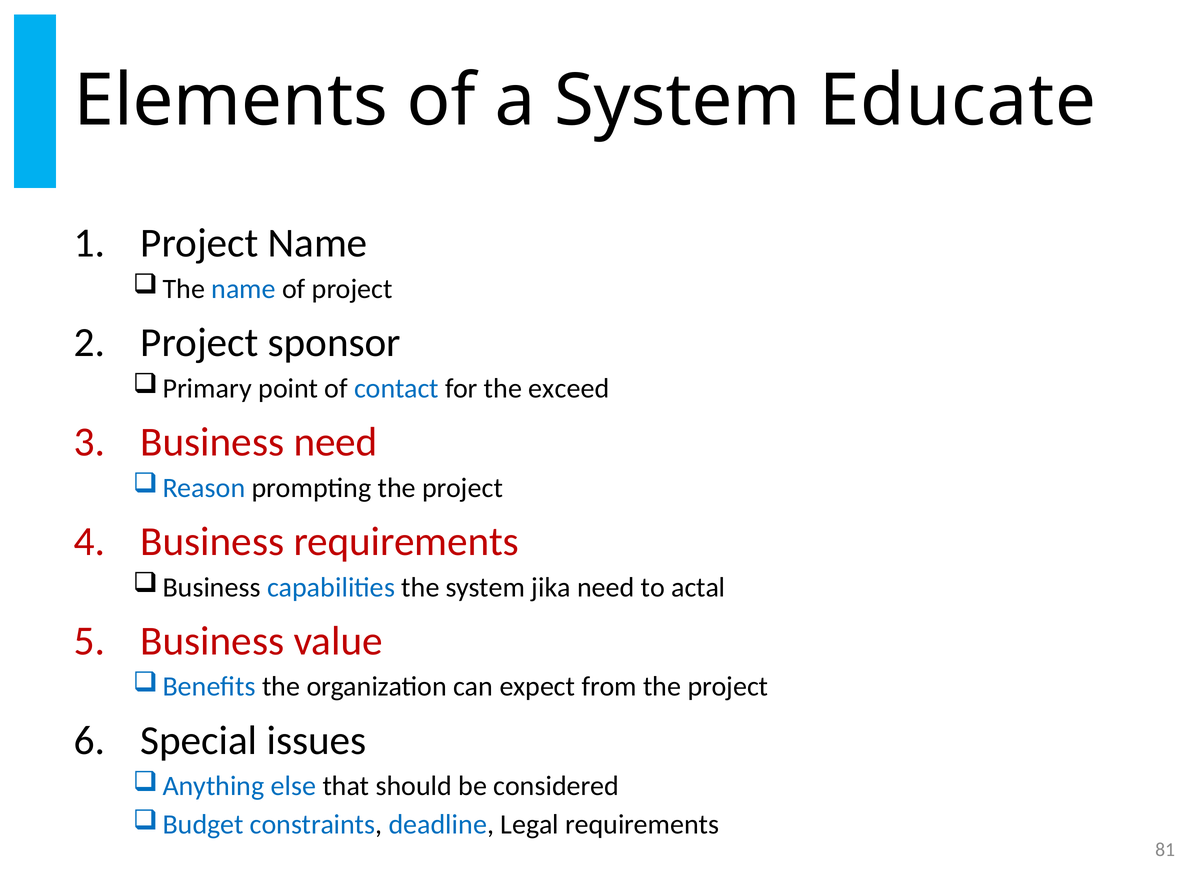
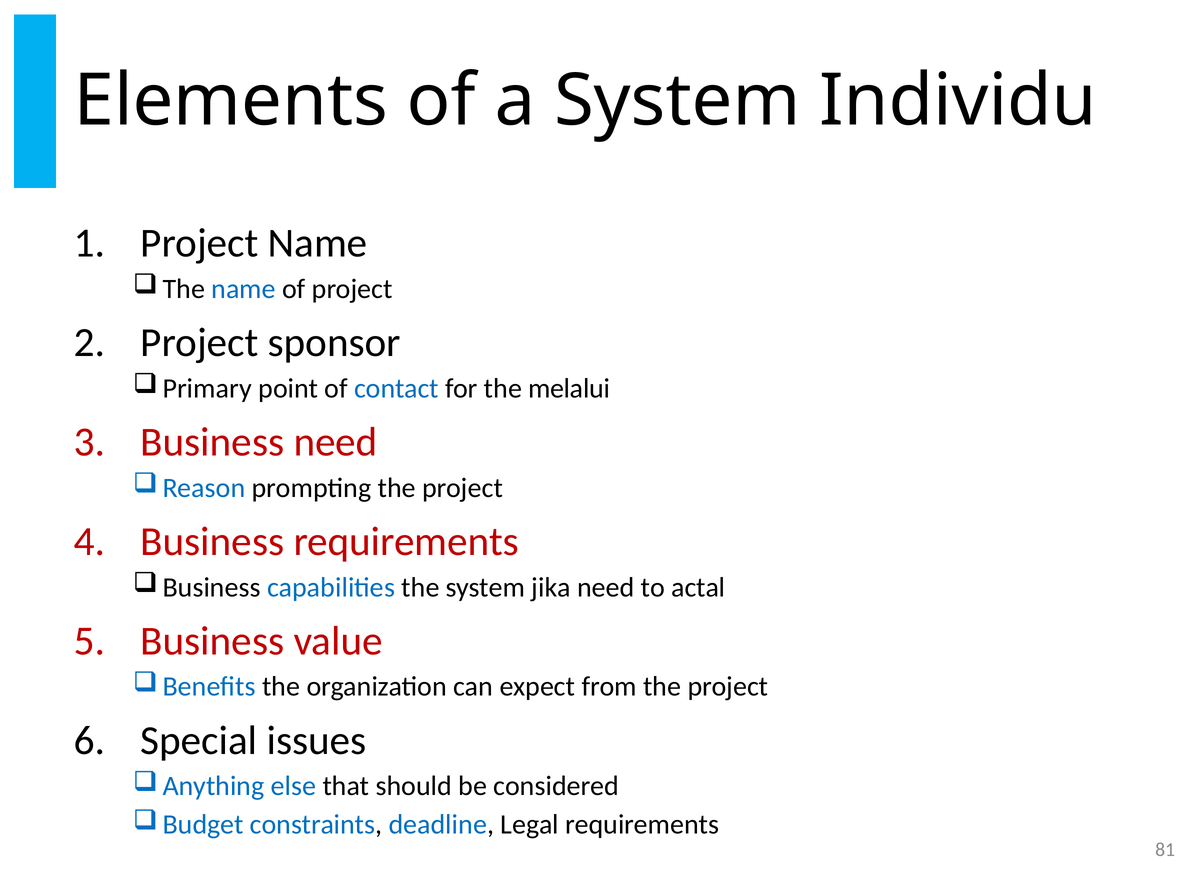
Educate: Educate -> Individu (958, 101)
exceed: exceed -> melalui (569, 388)
